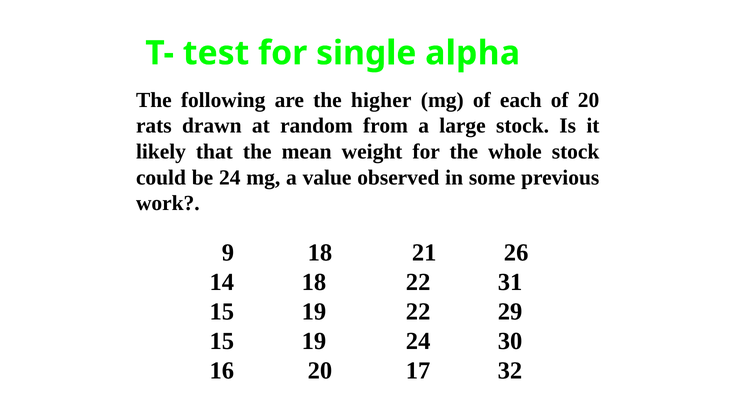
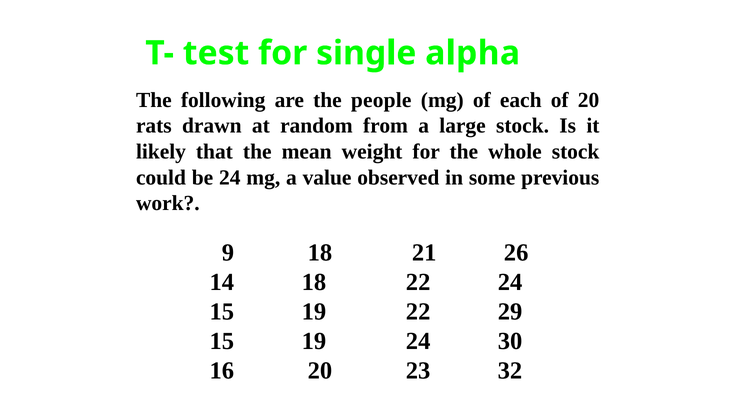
higher: higher -> people (381, 100)
22 31: 31 -> 24 (510, 282)
17: 17 -> 23 (418, 370)
